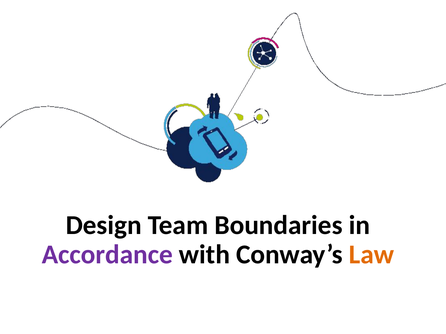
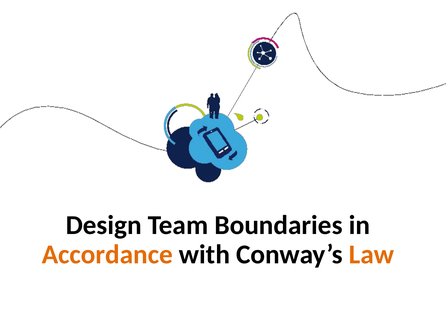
Accordance colour: purple -> orange (107, 255)
